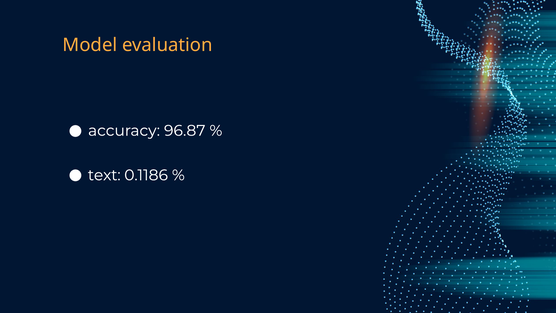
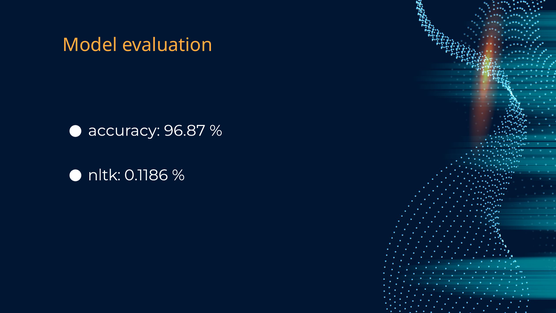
text: text -> nltk (104, 175)
